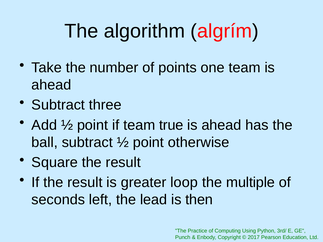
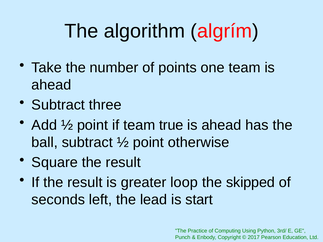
multiple: multiple -> skipped (251, 183)
then: then -> start (199, 200)
